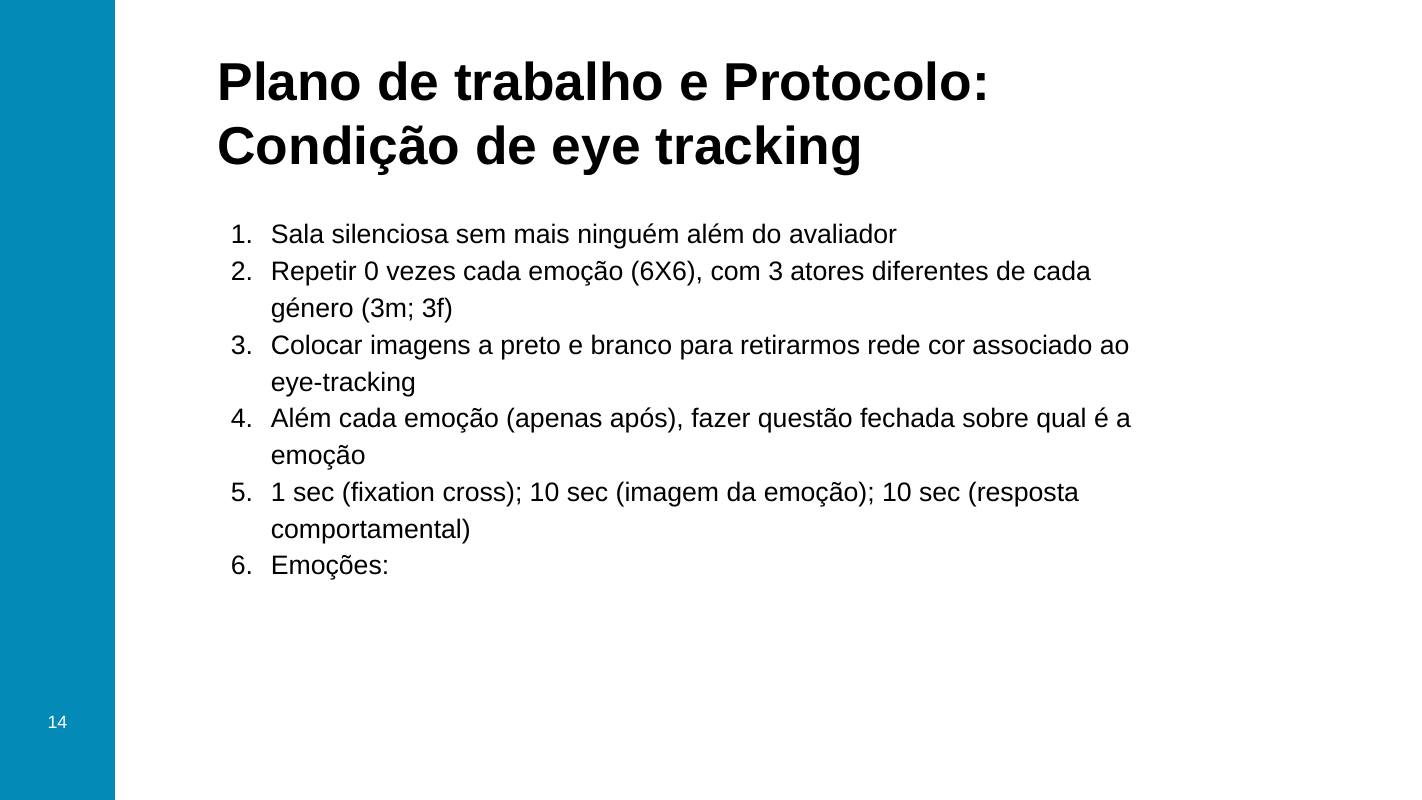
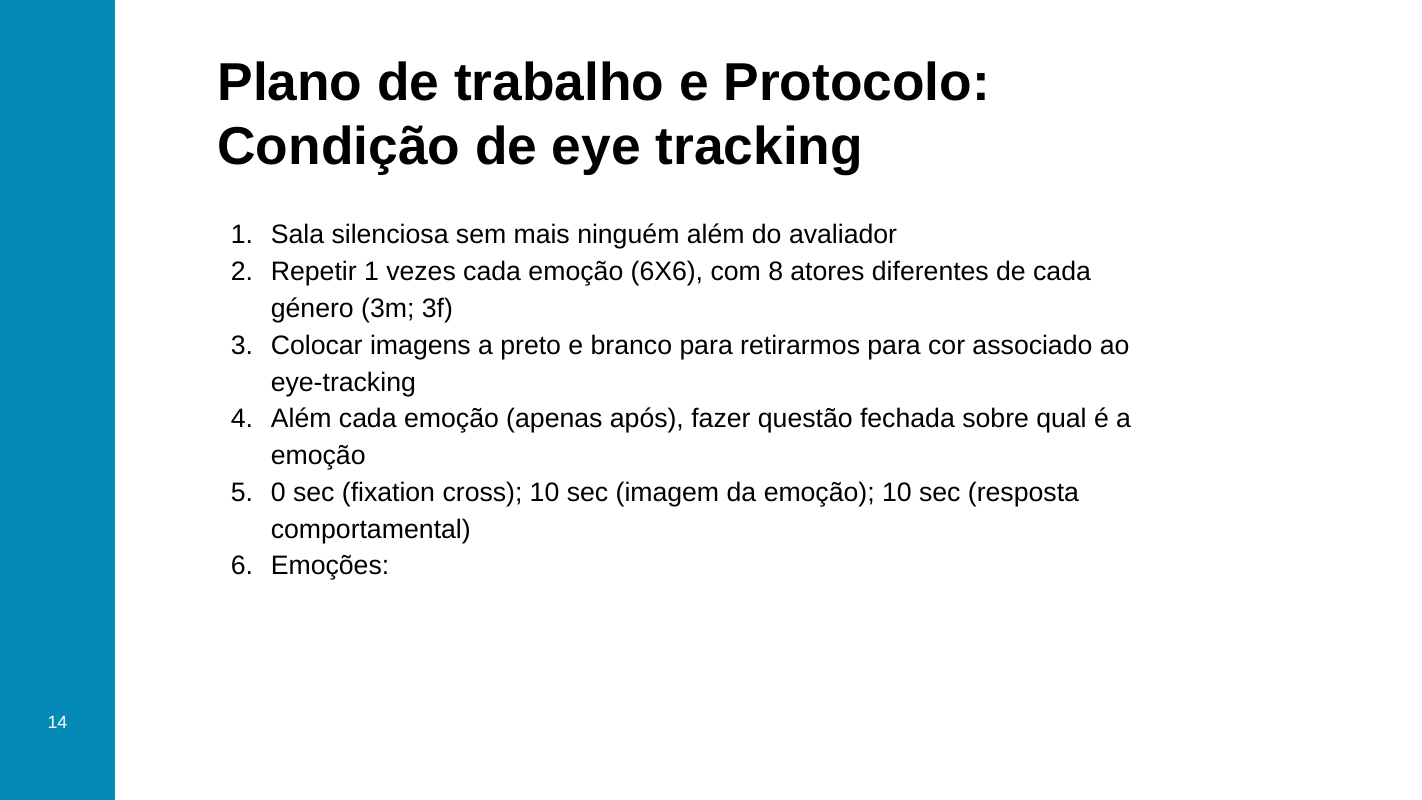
Repetir 0: 0 -> 1 (372, 272)
com 3: 3 -> 8 (776, 272)
retirarmos rede: rede -> para (894, 345)
5 1: 1 -> 0 (278, 492)
